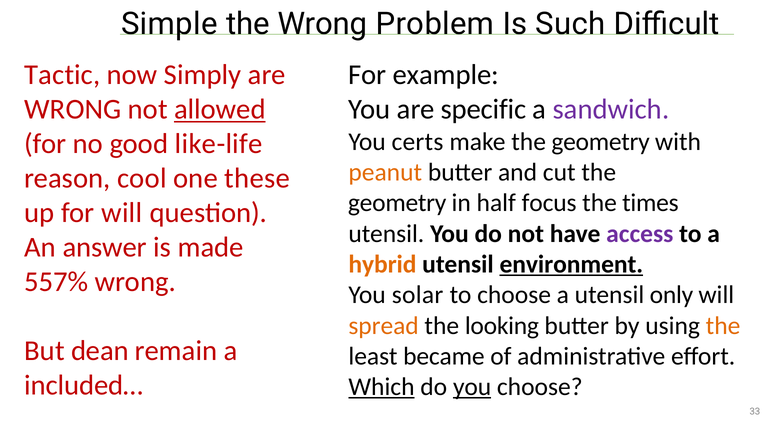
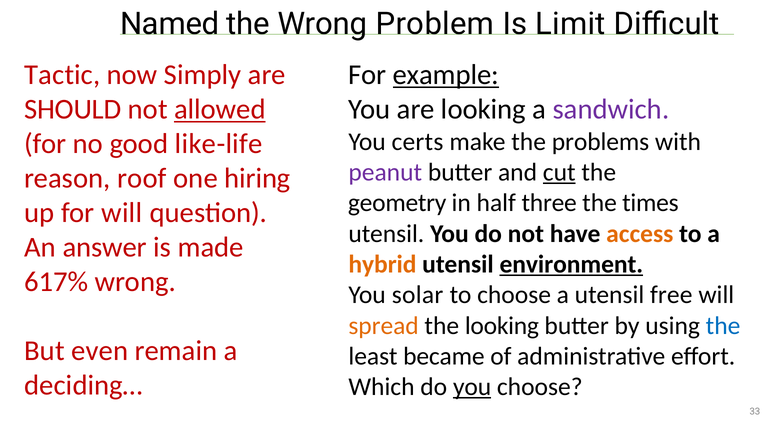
Simple: Simple -> Named (170, 24)
Such: Such -> Limit (570, 24)
example underline: none -> present (446, 75)
WRONG: WRONG -> SHOULD (73, 109)
are specific: specific -> looking (483, 109)
make the geometry: geometry -> problems (600, 142)
peanut colour: orange -> purple (385, 172)
cut underline: none -> present (559, 172)
cool: cool -> roof (142, 178)
these: these -> hiring (257, 178)
focus: focus -> three (549, 203)
access colour: purple -> orange (640, 234)
557%: 557% -> 617% (56, 282)
only: only -> free (671, 295)
the colour: orange -> blue (723, 326)
dean: dean -> even (100, 351)
included…: included… -> deciding… (84, 385)
Which underline: present -> none (381, 387)
